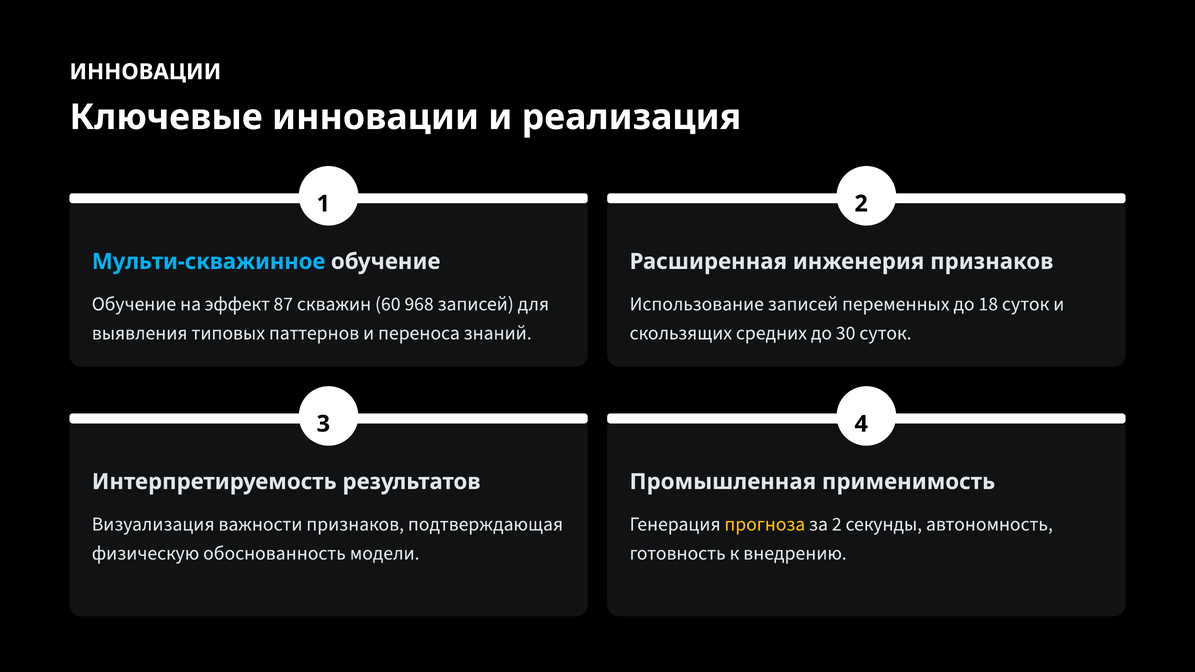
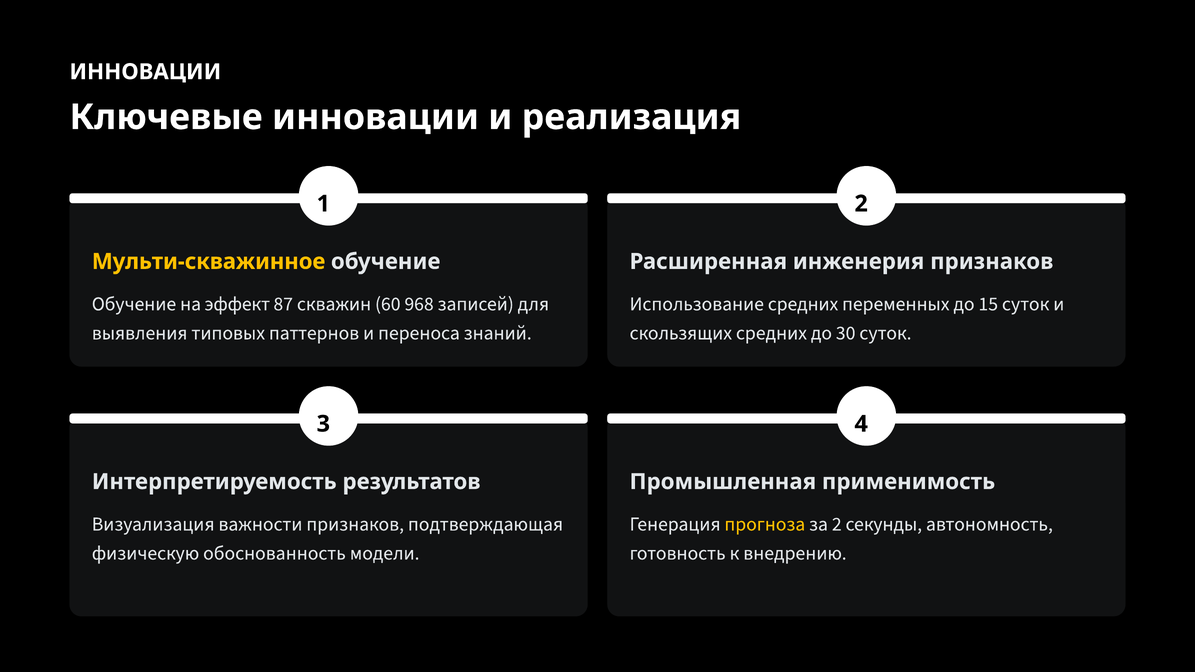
Мульти-скважинное colour: light blue -> yellow (209, 262)
Использование записей: записей -> средних (803, 304)
18: 18 -> 15 (988, 304)
